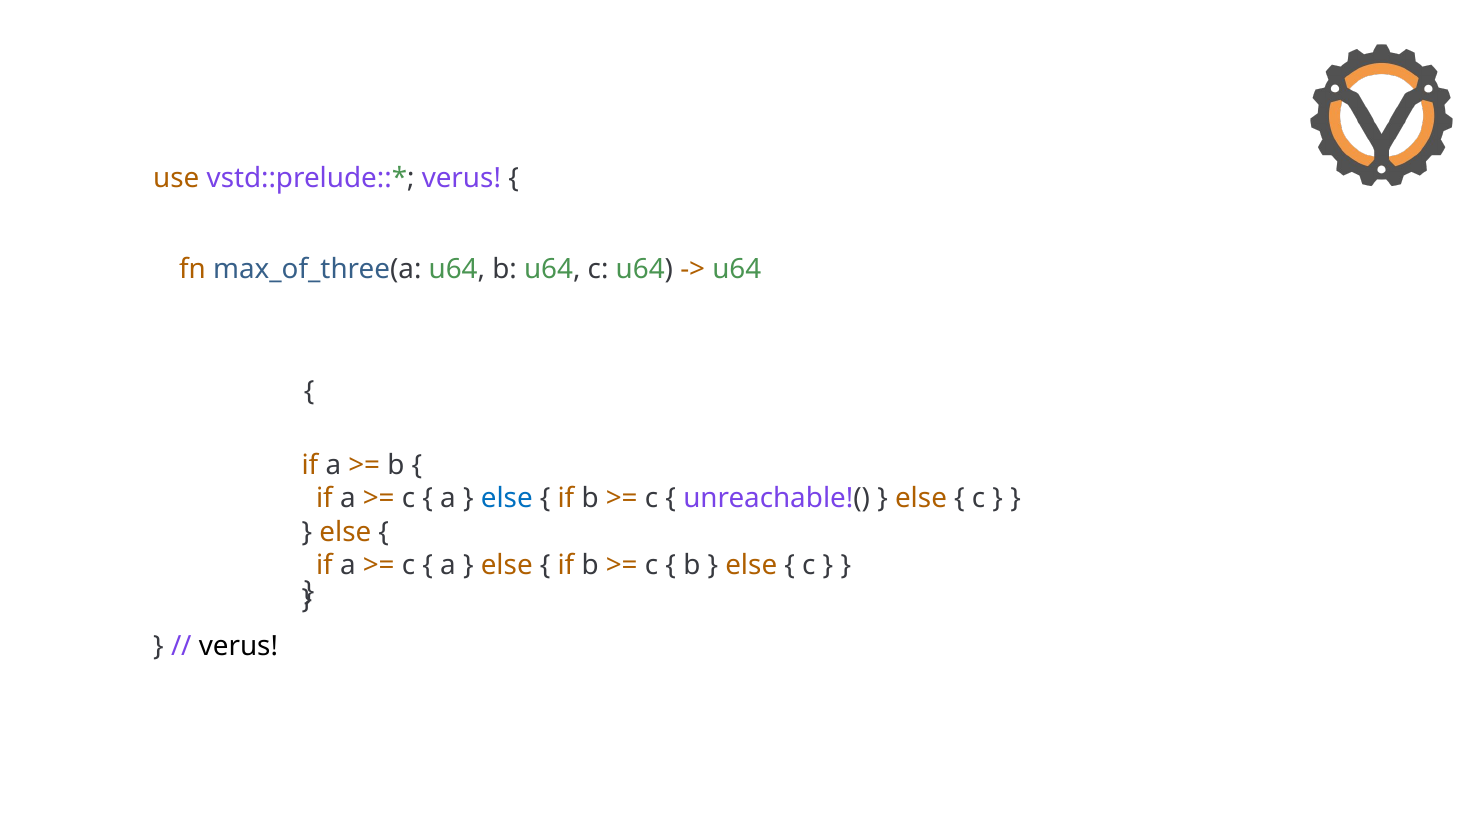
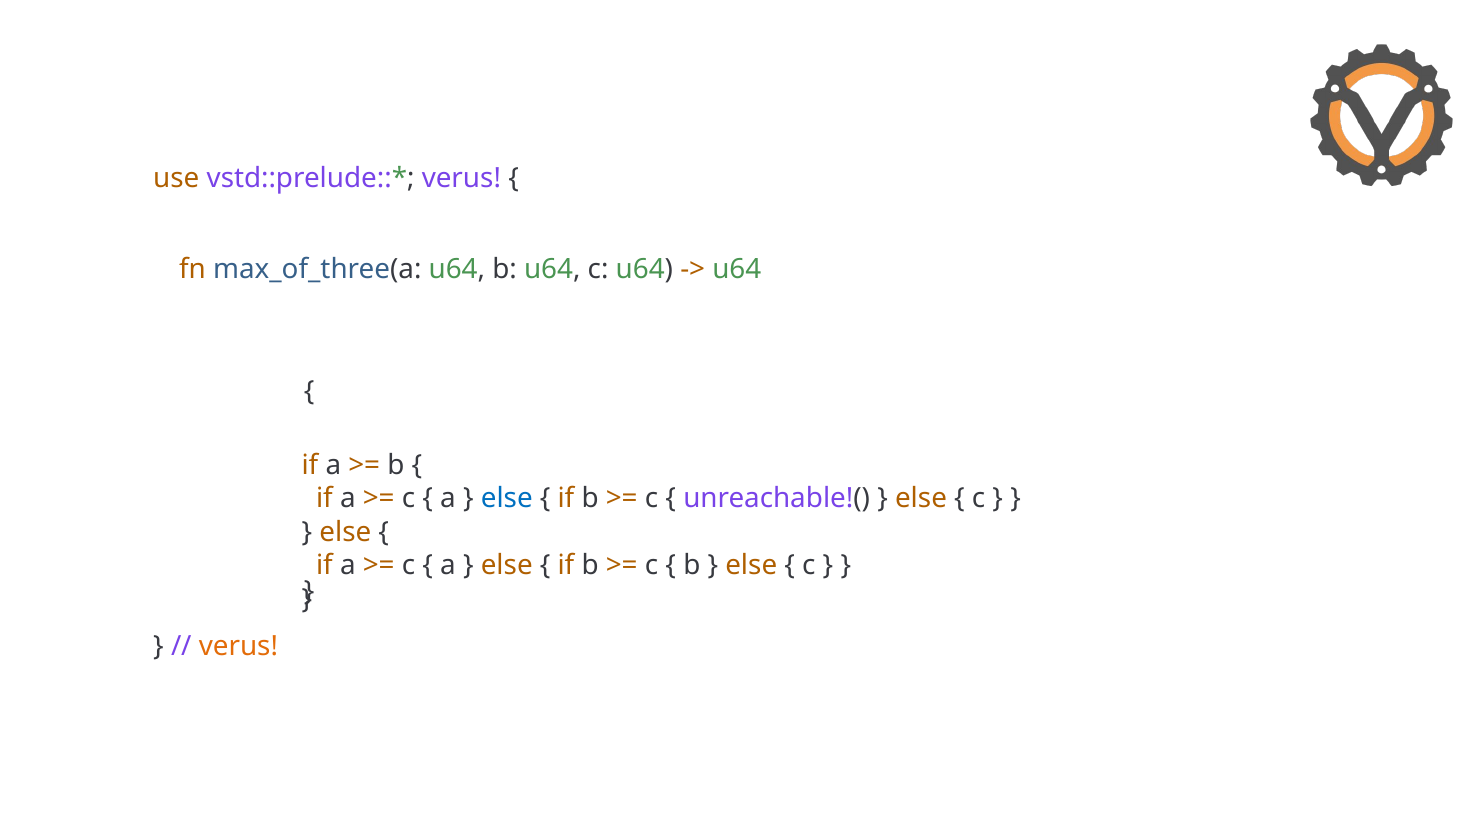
verus colour: black -> orange (238, 646)
